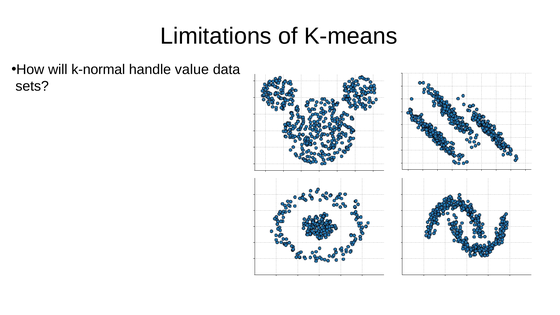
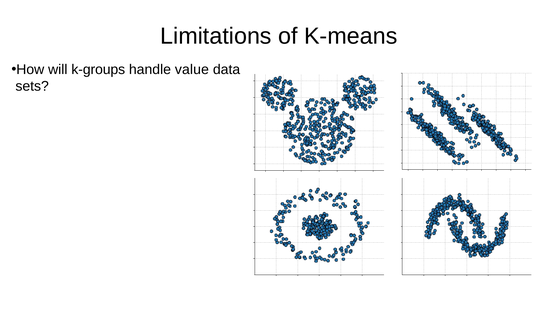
k-normal: k-normal -> k-groups (98, 70)
